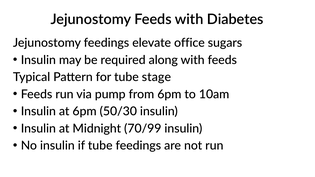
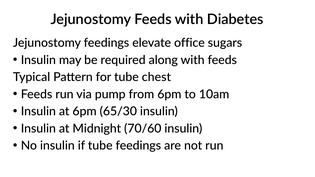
stage: stage -> chest (156, 77)
50/30: 50/30 -> 65/30 (118, 112)
70/99: 70/99 -> 70/60 (143, 129)
